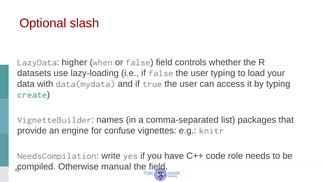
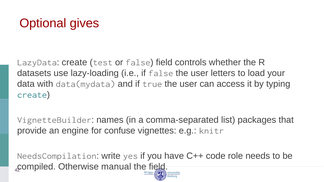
slash: slash -> gives (84, 23)
higher: higher -> create (74, 62)
when: when -> test (103, 62)
user typing: typing -> letters (223, 73)
